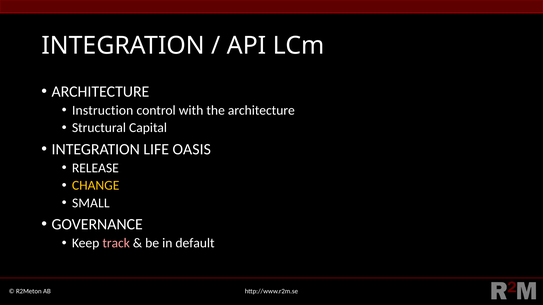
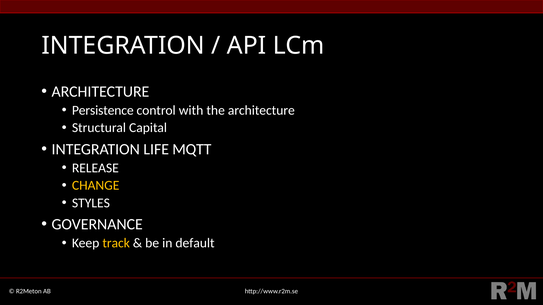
Instruction: Instruction -> Persistence (103, 111)
OASIS: OASIS -> MQTT (192, 150)
SMALL: SMALL -> STYLES (91, 203)
track colour: pink -> yellow (116, 243)
